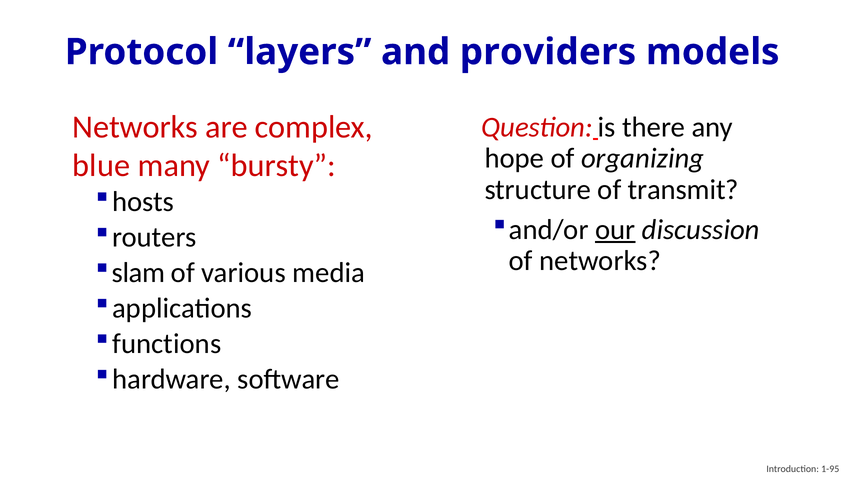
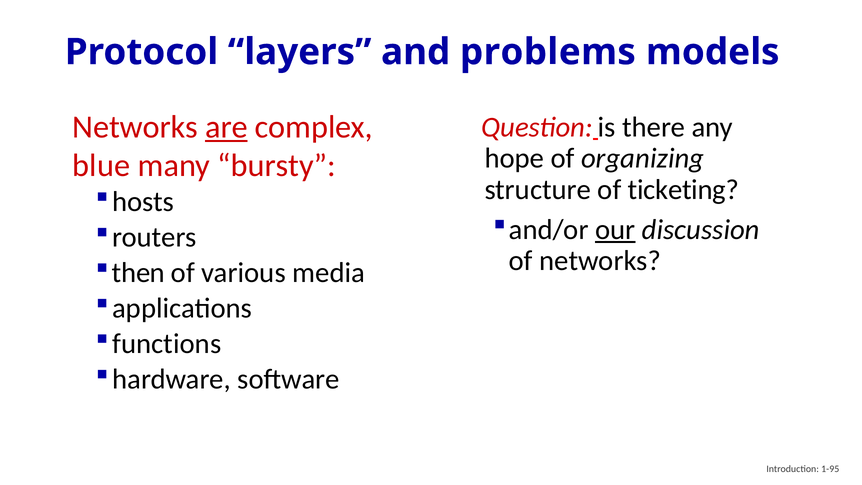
providers: providers -> problems (548, 52)
are underline: none -> present (226, 127)
transmit: transmit -> ticketing (683, 190)
slam: slam -> then (138, 273)
